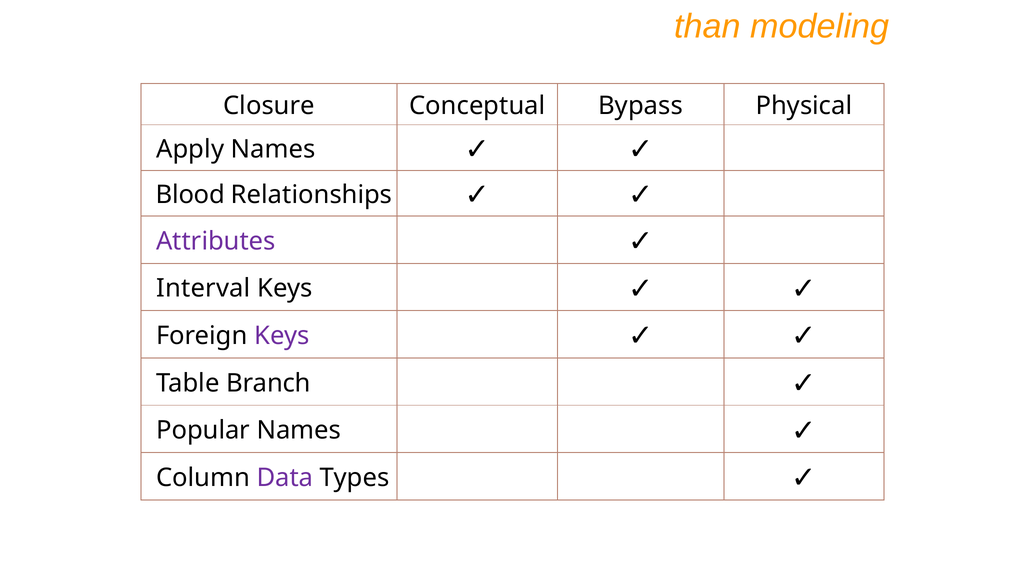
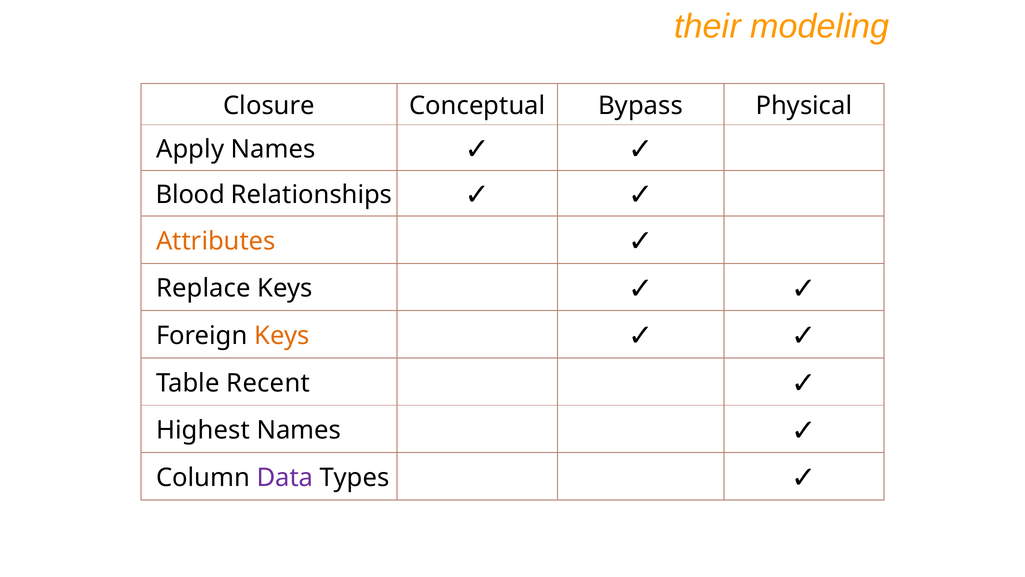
than: than -> their (708, 27)
Attributes colour: purple -> orange (216, 241)
Interval: Interval -> Replace (203, 288)
Keys colour: purple -> orange (282, 336)
Branch: Branch -> Recent (268, 383)
Popular: Popular -> Highest (203, 430)
